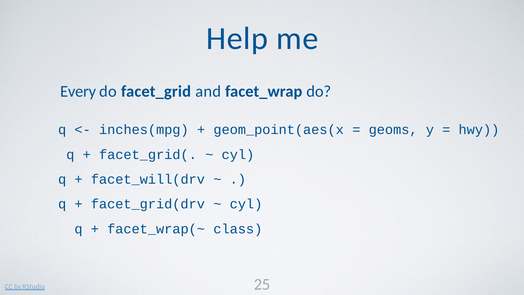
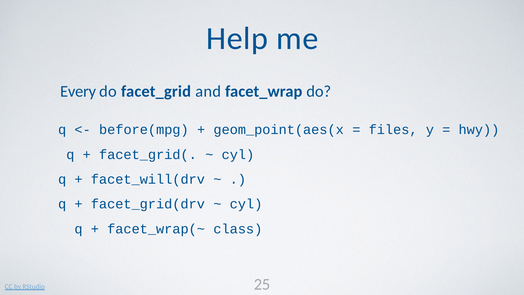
inches(mpg: inches(mpg -> before(mpg (144, 130)
geoms: geoms -> files (393, 130)
